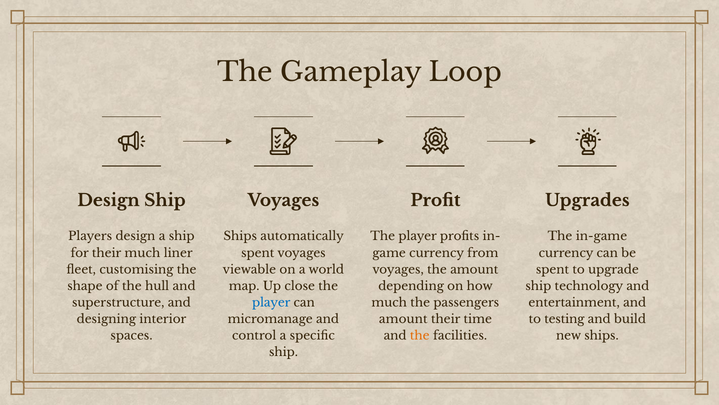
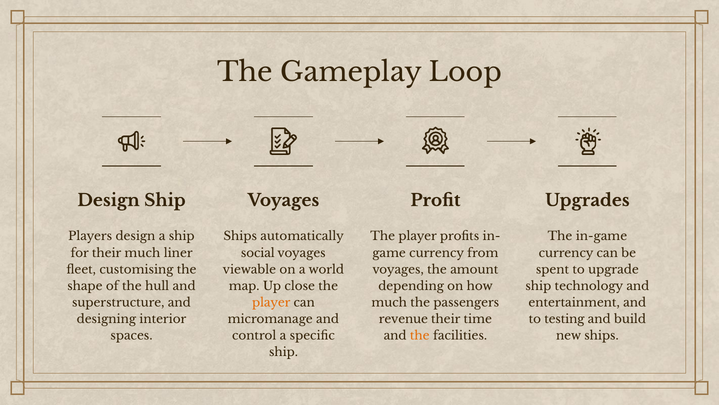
spent: spent -> social (258, 253)
player colour: blue -> orange (271, 302)
amount: amount -> revenue (403, 319)
